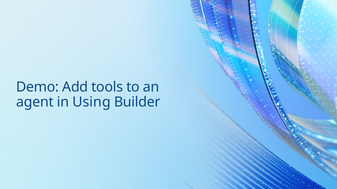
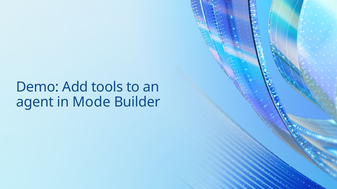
Using: Using -> Mode (91, 102)
